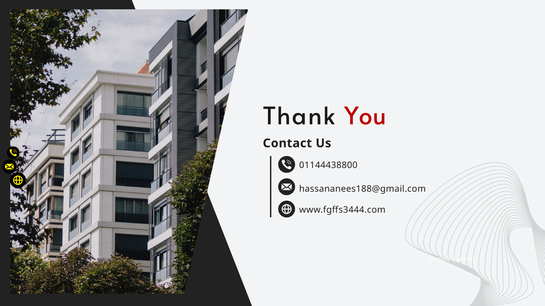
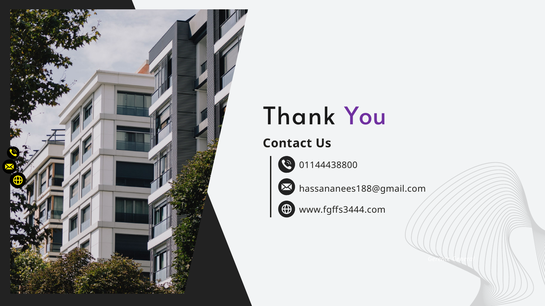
You colour: red -> purple (365, 117)
